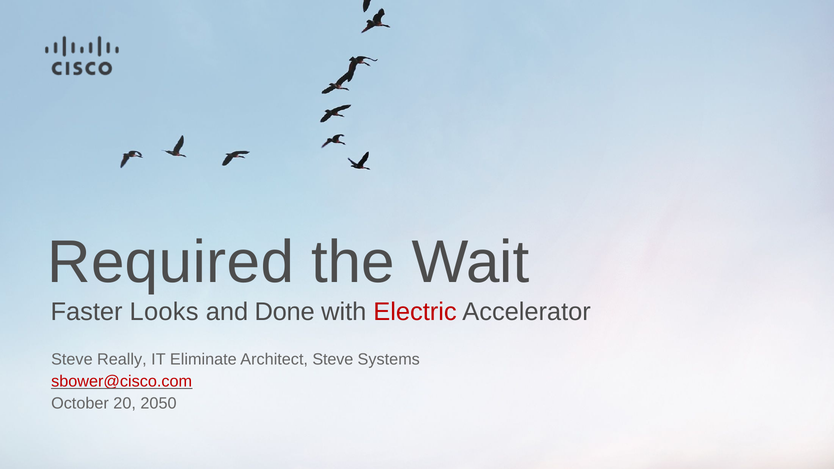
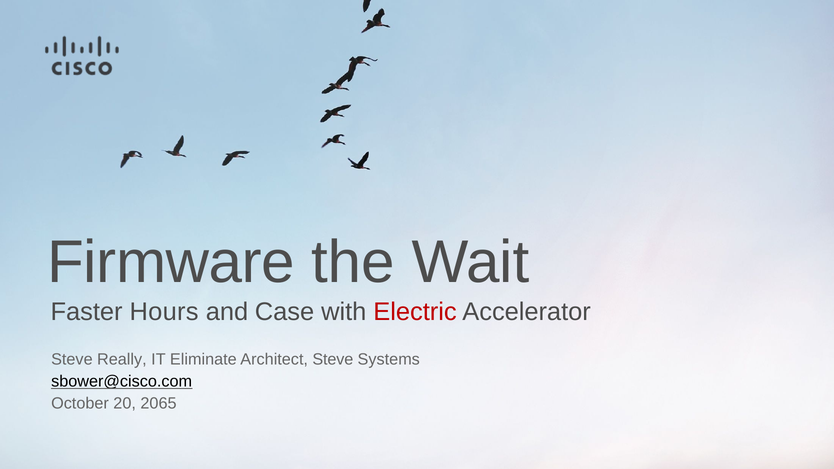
Required: Required -> Firmware (171, 263)
Looks: Looks -> Hours (164, 312)
Done: Done -> Case (285, 312)
sbower@cisco.com colour: red -> black (122, 381)
2050: 2050 -> 2065 (158, 403)
